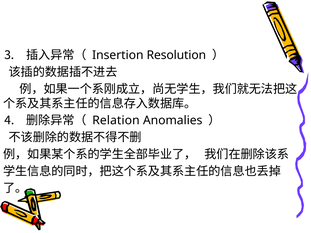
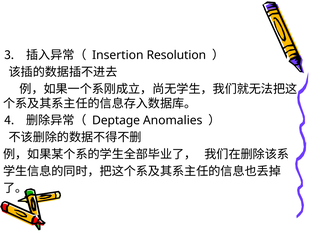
Relation: Relation -> Deptage (116, 121)
